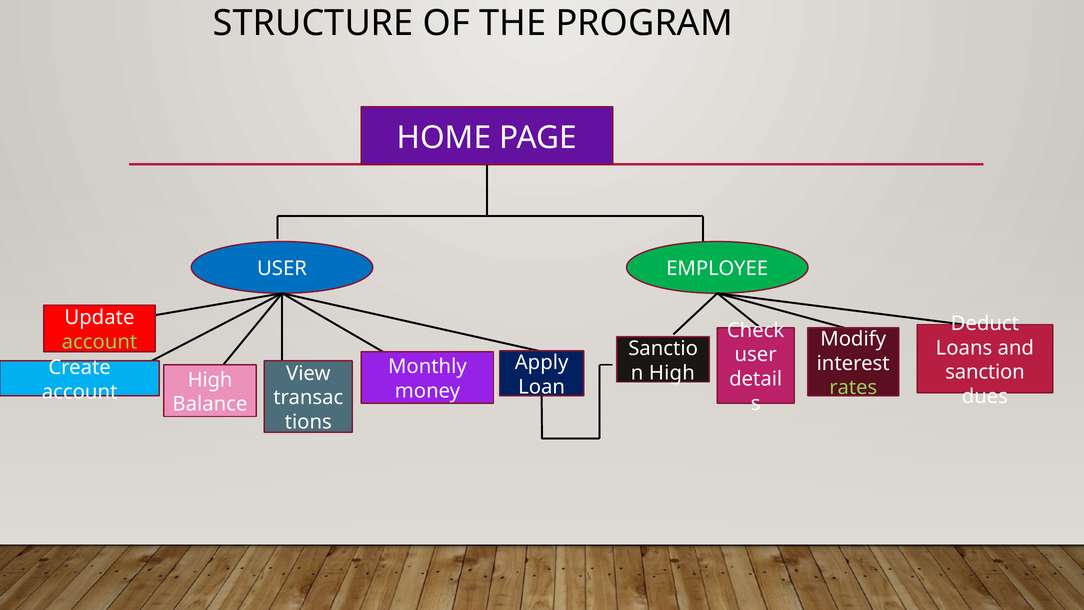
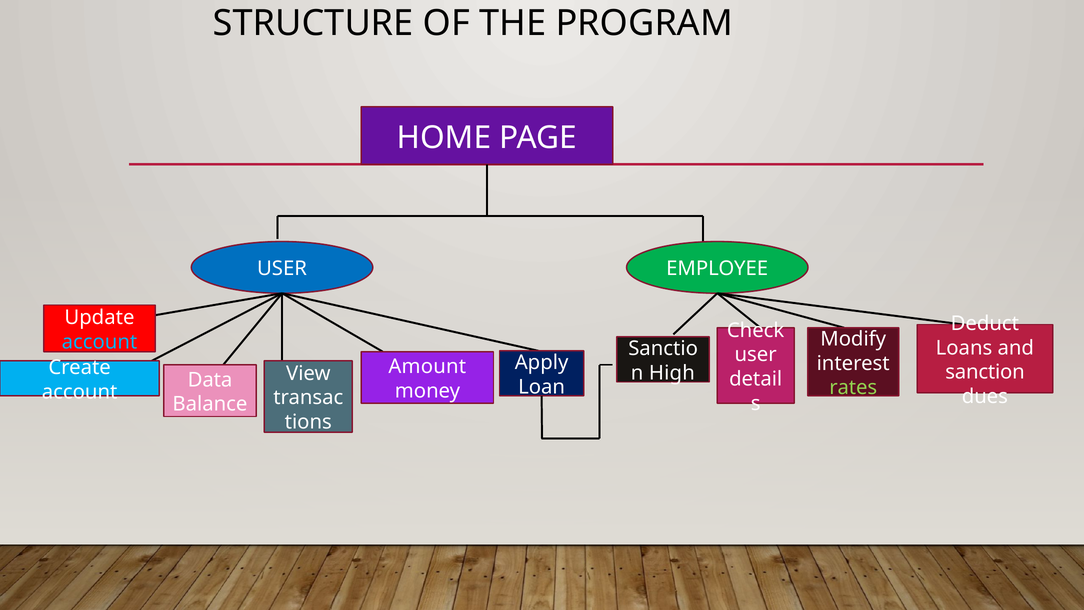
account colour: light green -> light blue (100, 342)
Monthly: Monthly -> Amount (427, 367)
High: High -> Data (210, 380)
